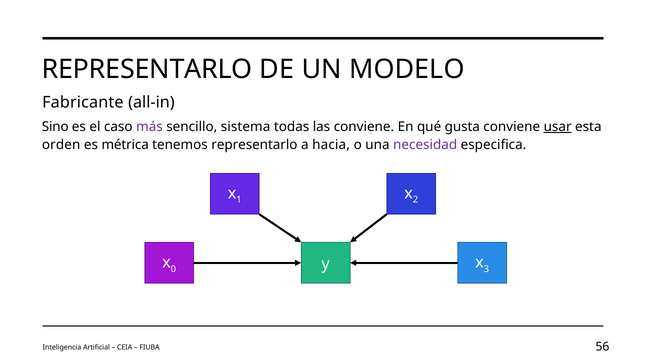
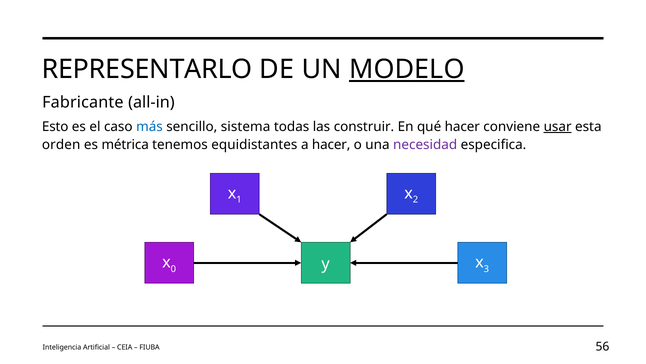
MODELO underline: none -> present (407, 69)
Sino: Sino -> Esto (55, 127)
más colour: purple -> blue (149, 127)
las conviene: conviene -> construir (364, 127)
qué gusta: gusta -> hacer (462, 127)
tenemos representarlo: representarlo -> equidistantes (254, 144)
a hacia: hacia -> hacer (331, 144)
